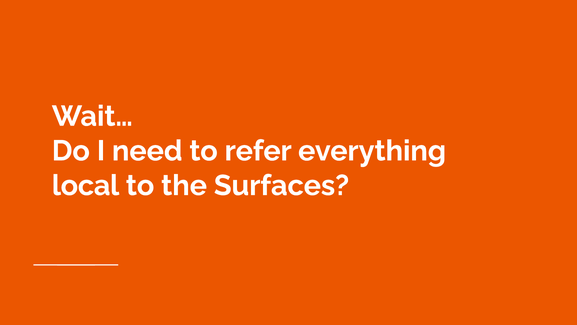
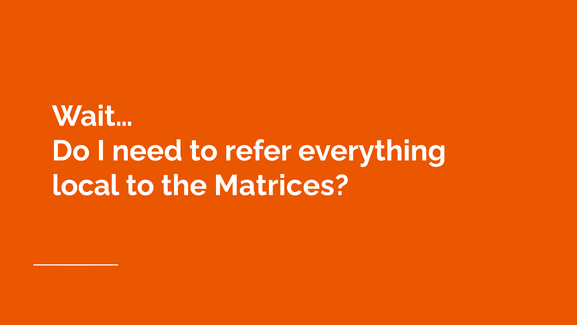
Surfaces: Surfaces -> Matrices (281, 185)
